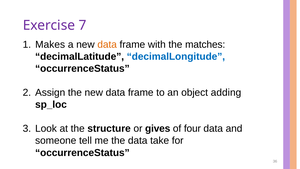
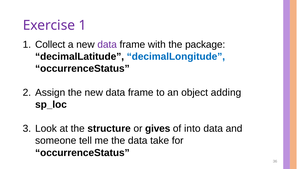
Exercise 7: 7 -> 1 (83, 25)
Makes: Makes -> Collect (50, 44)
data colour: orange -> purple (107, 44)
matches: matches -> package (205, 44)
four: four -> into (192, 128)
